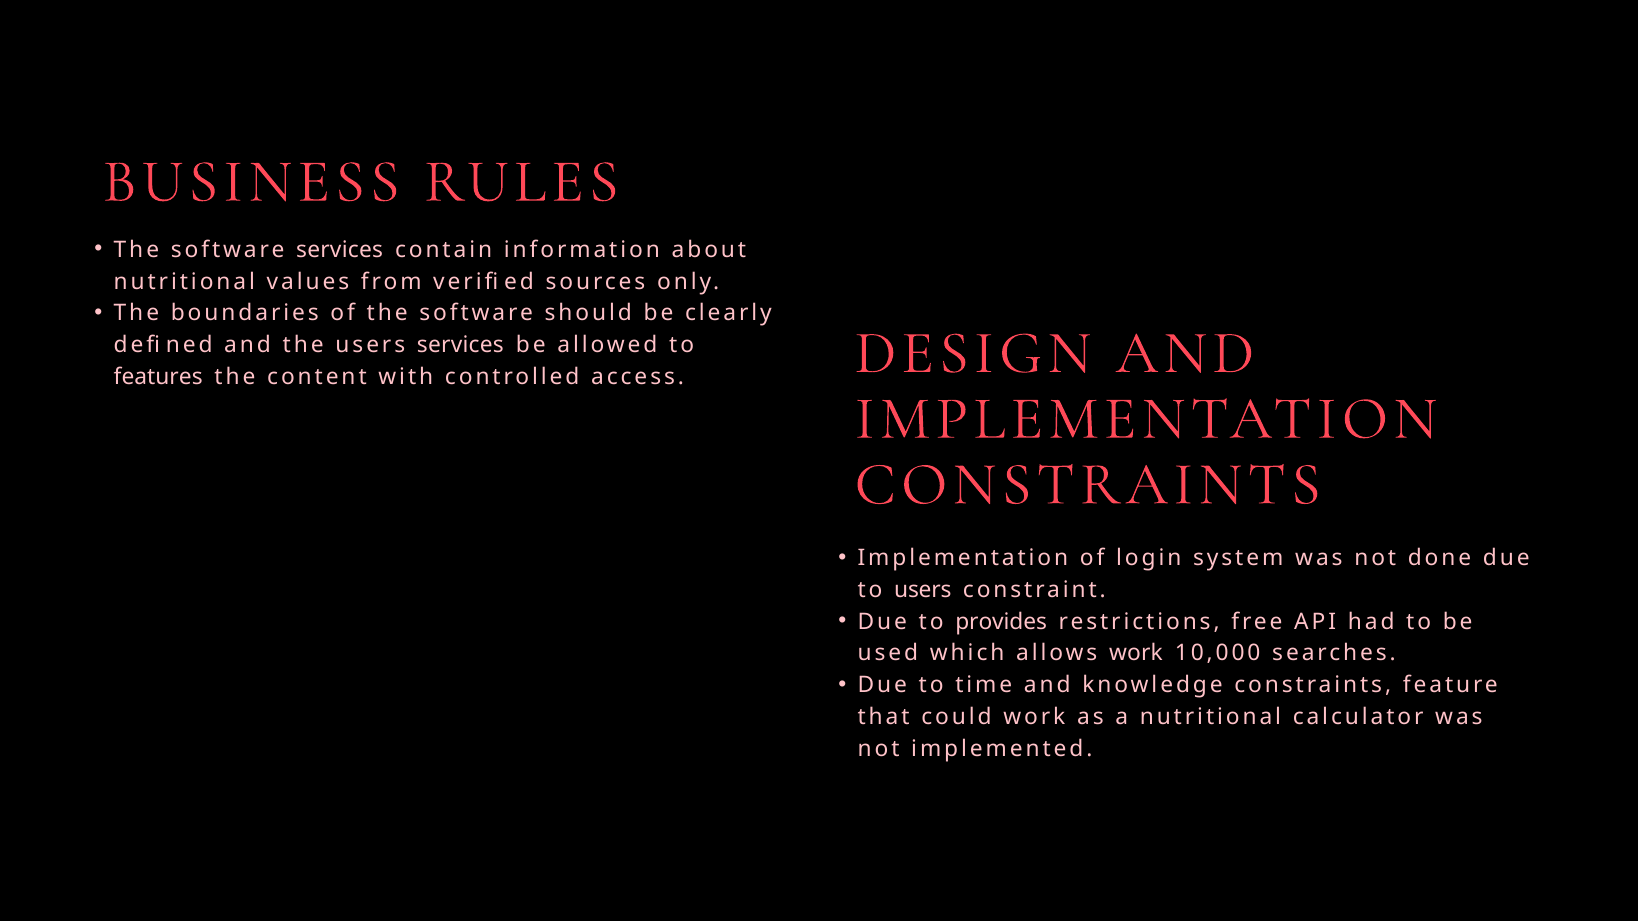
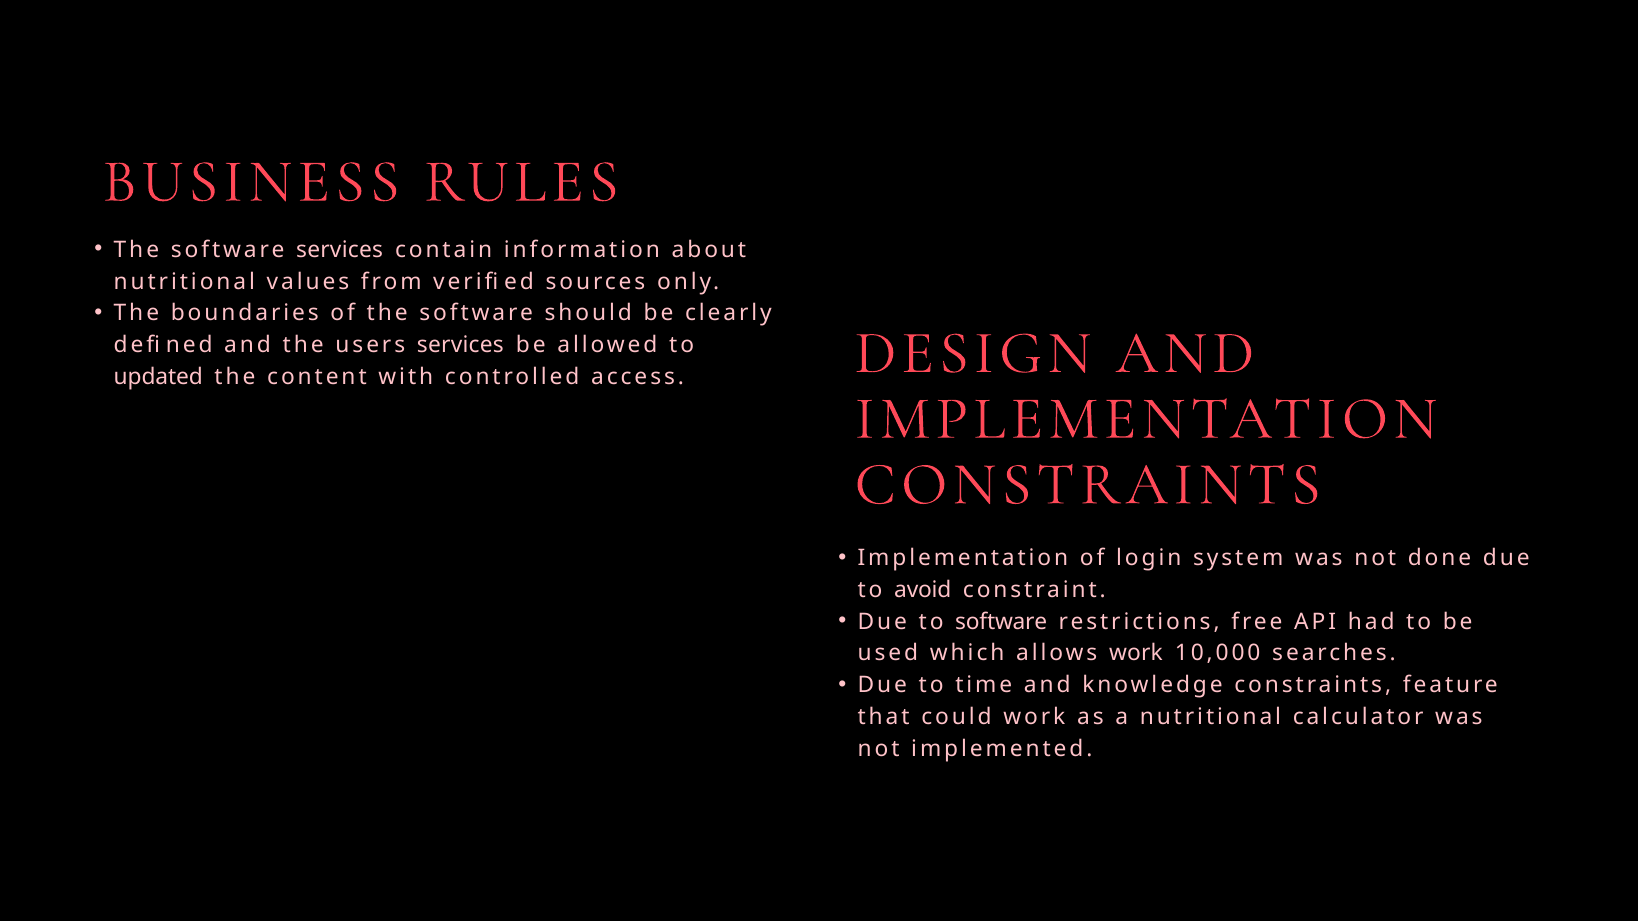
features: features -> updated (158, 377)
to users: users -> avoid (923, 590)
to provides: provides -> software (1001, 622)
